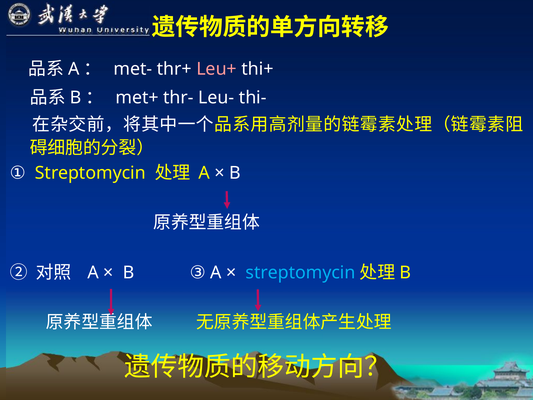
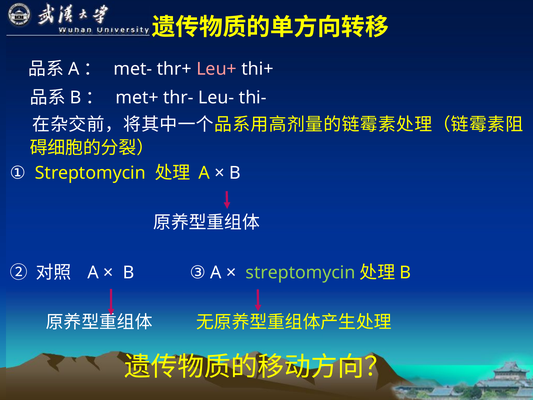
streptomycin colour: light blue -> light green (301, 272)
